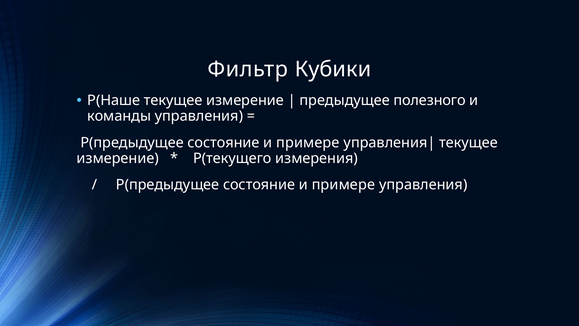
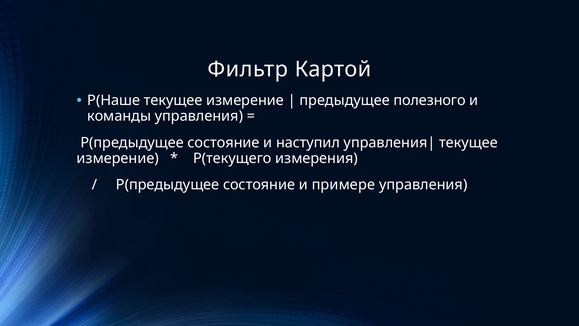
Кубики: Кубики -> Картой (333, 69)
примере: примере -> наступил (308, 143)
